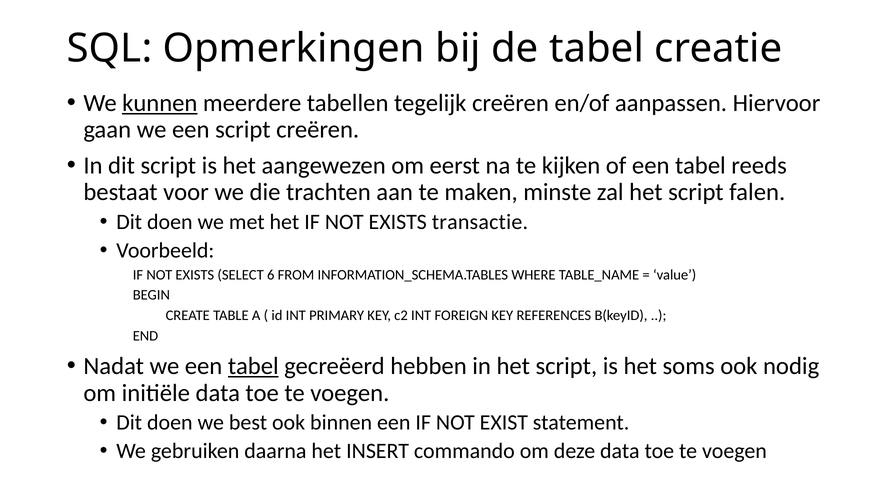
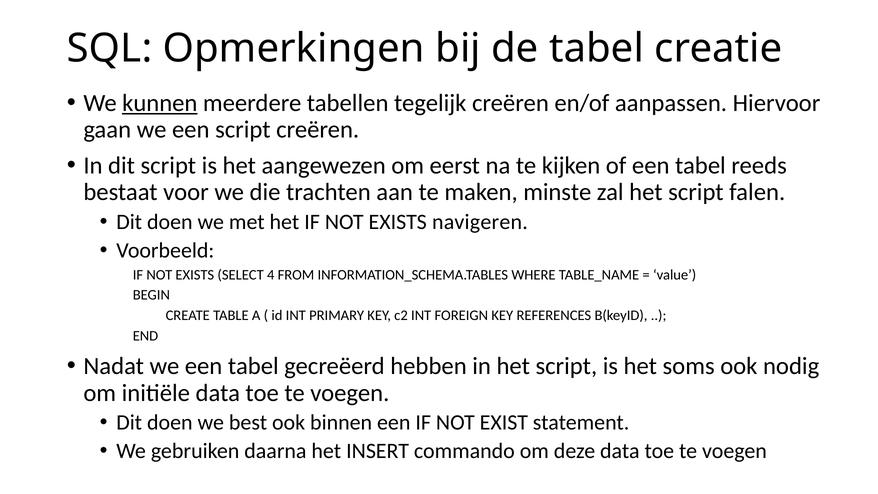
transactie: transactie -> navigeren (480, 222)
6: 6 -> 4 (271, 275)
tabel underline: present -> none (253, 366)
